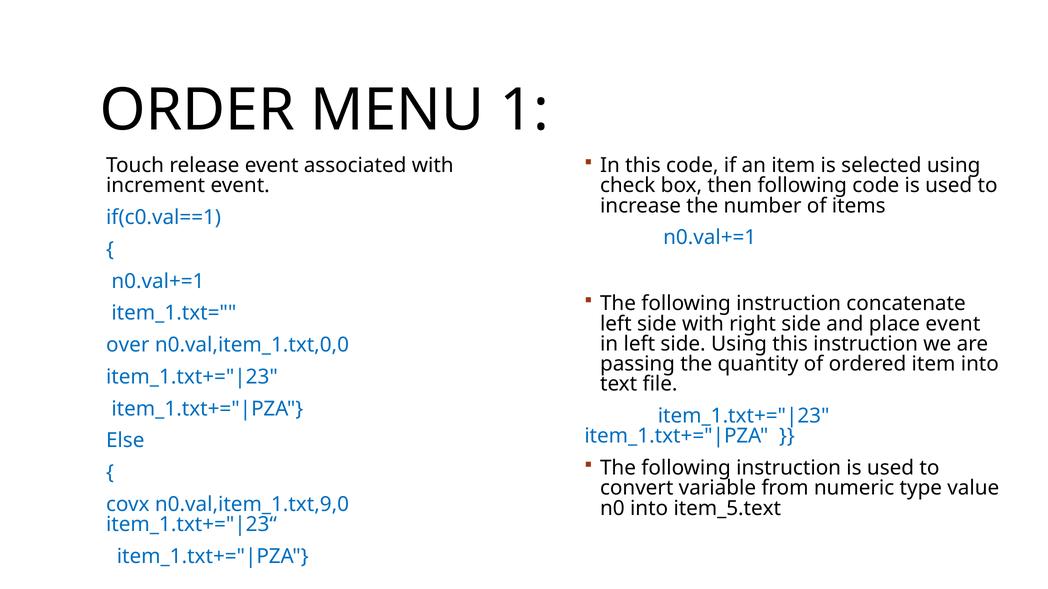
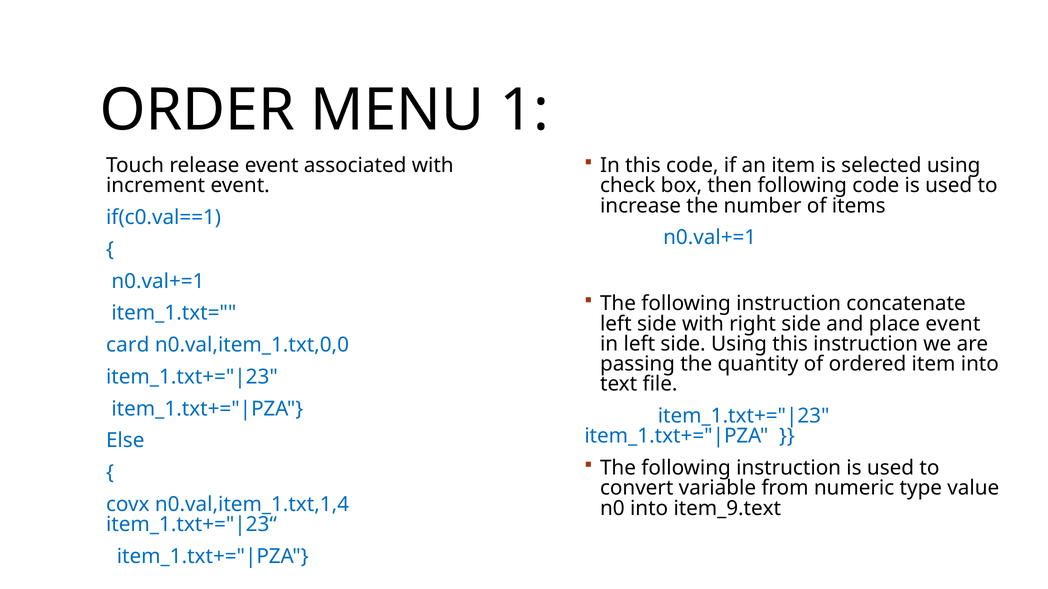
over: over -> card (128, 345)
n0.val,item_1.txt,9,0: n0.val,item_1.txt,9,0 -> n0.val,item_1.txt,1,4 (252, 505)
item_5.text: item_5.text -> item_9.text (727, 509)
